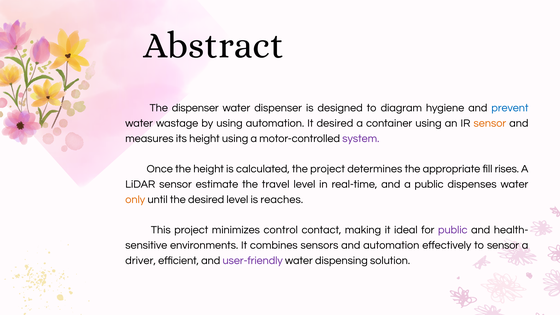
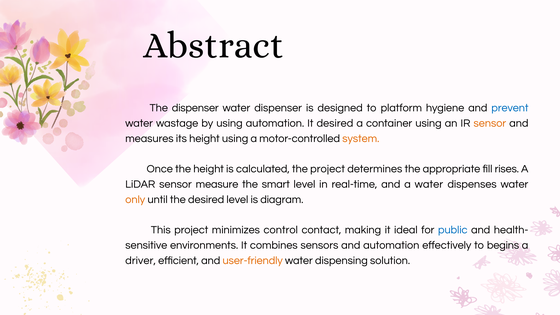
diagram: diagram -> platform (401, 108)
system colour: purple -> orange (361, 138)
estimate: estimate -> measure (217, 184)
travel: travel -> smart (276, 184)
a public: public -> water (429, 184)
reaches: reaches -> diagram (282, 199)
public colour: purple -> blue (453, 230)
to sensor: sensor -> begins (503, 245)
user-friendly colour: purple -> orange (253, 260)
